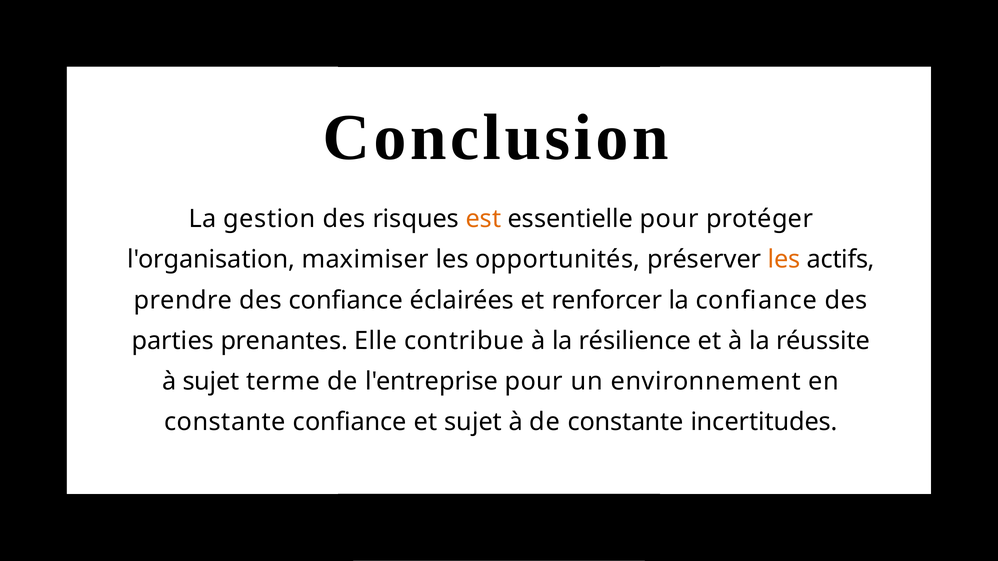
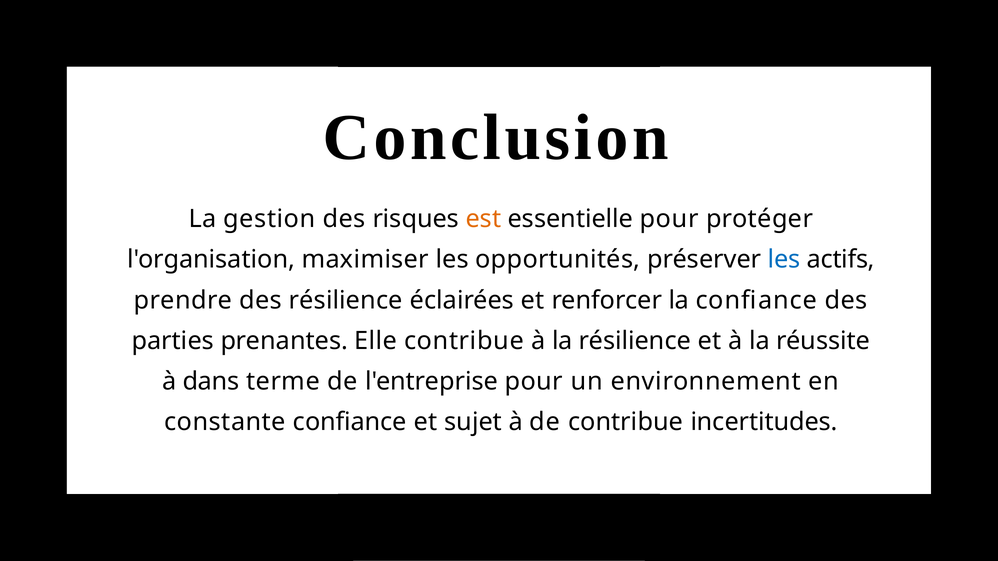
les colour: orange -> blue (784, 260)
des confiance: confiance -> résilience (346, 300)
à sujet: sujet -> dans (211, 382)
de constante: constante -> contribue (626, 422)
